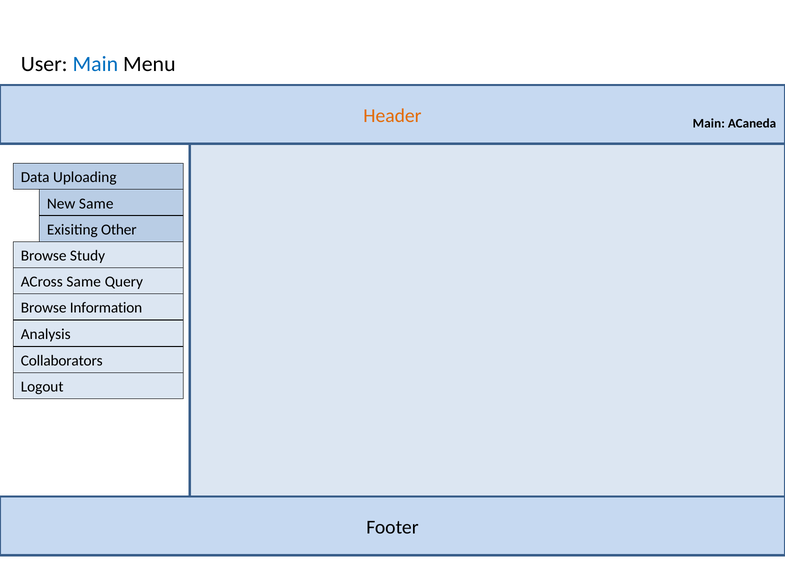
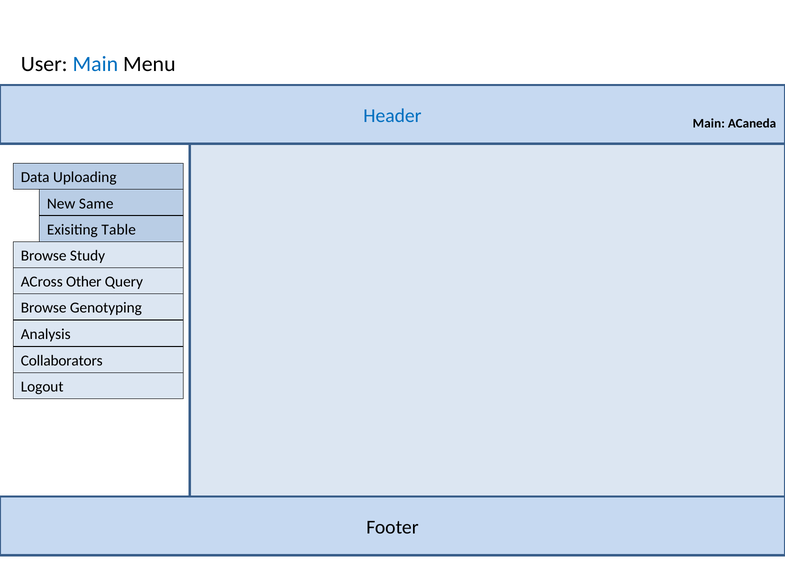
Header colour: orange -> blue (392, 116)
Other: Other -> Table (119, 230)
ACross Same: Same -> Other (84, 282)
Information: Information -> Genotyping (106, 308)
